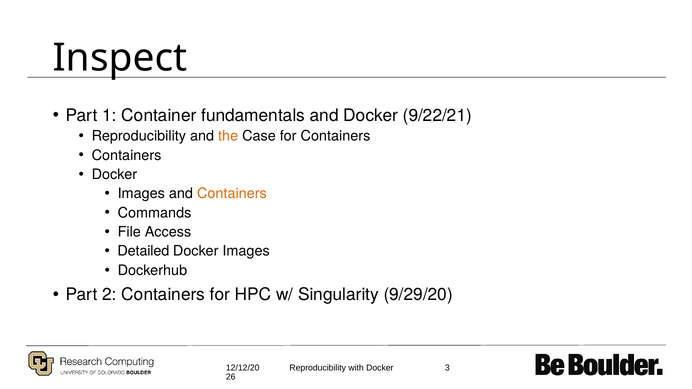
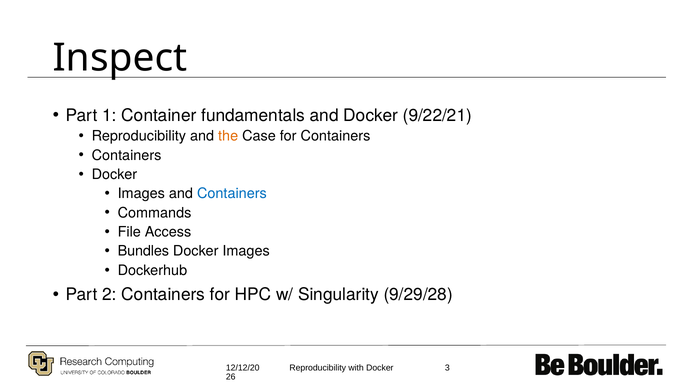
Containers colour: orange -> blue (232, 194)
Detailed: Detailed -> Bundles (143, 251)
9/29/20: 9/29/20 -> 9/29/28 (418, 295)
